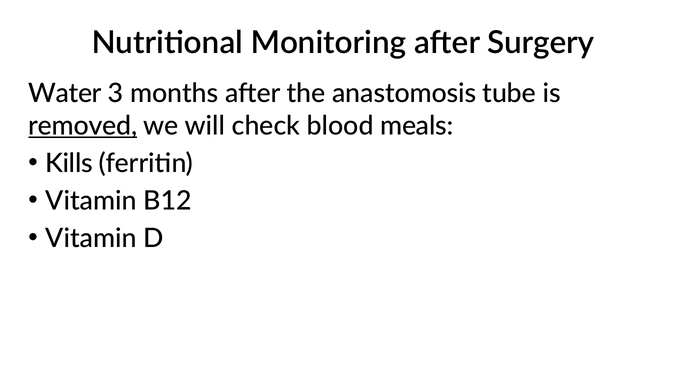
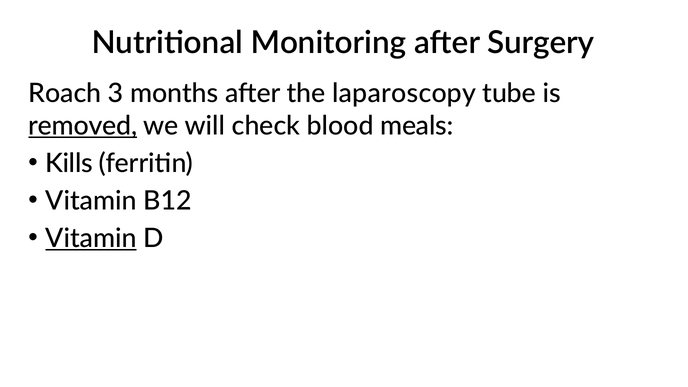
Water: Water -> Roach (65, 94)
anastomosis: anastomosis -> laparoscopy (404, 94)
Vitamin underline: none -> present (91, 238)
